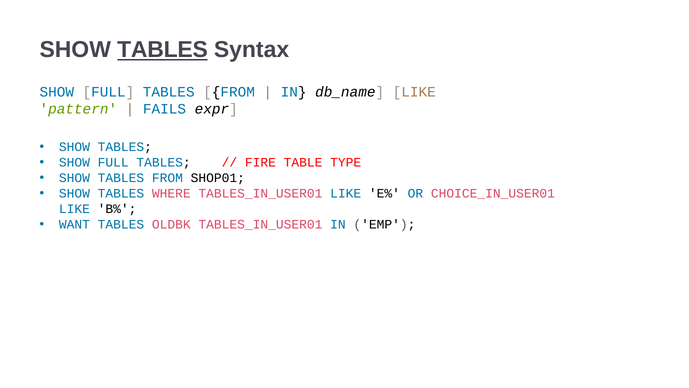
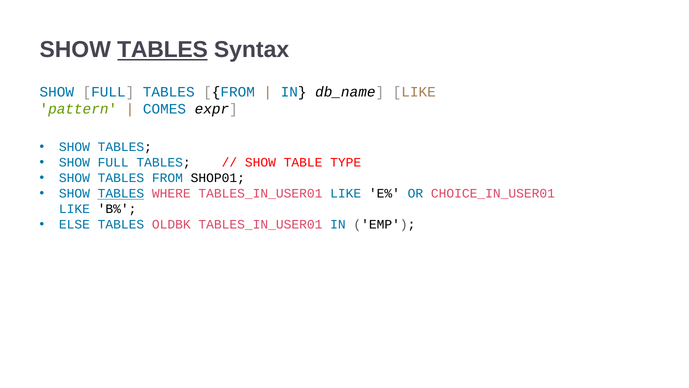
FAILS: FAILS -> COMES (164, 109)
FIRE: FIRE -> SHOW (260, 162)
TABLES underline: none -> present (121, 193)
WANT: WANT -> ELSE (74, 224)
